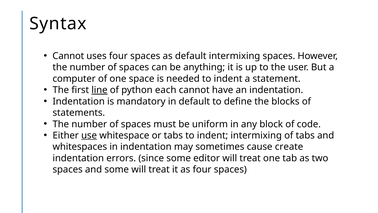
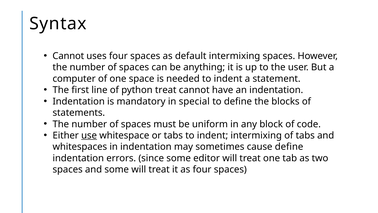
line underline: present -> none (99, 90)
python each: each -> treat (166, 90)
in default: default -> special (194, 101)
cause create: create -> define (289, 147)
